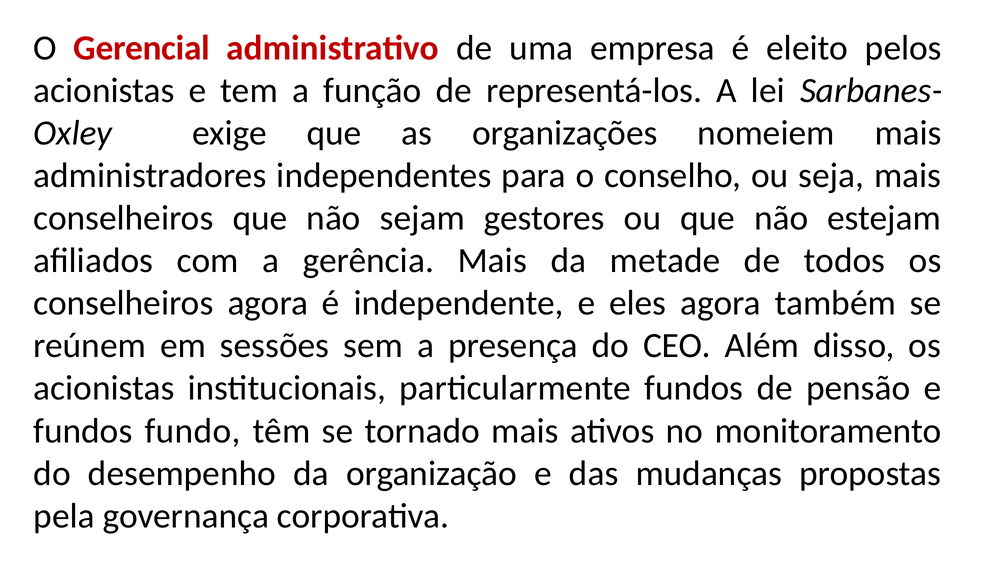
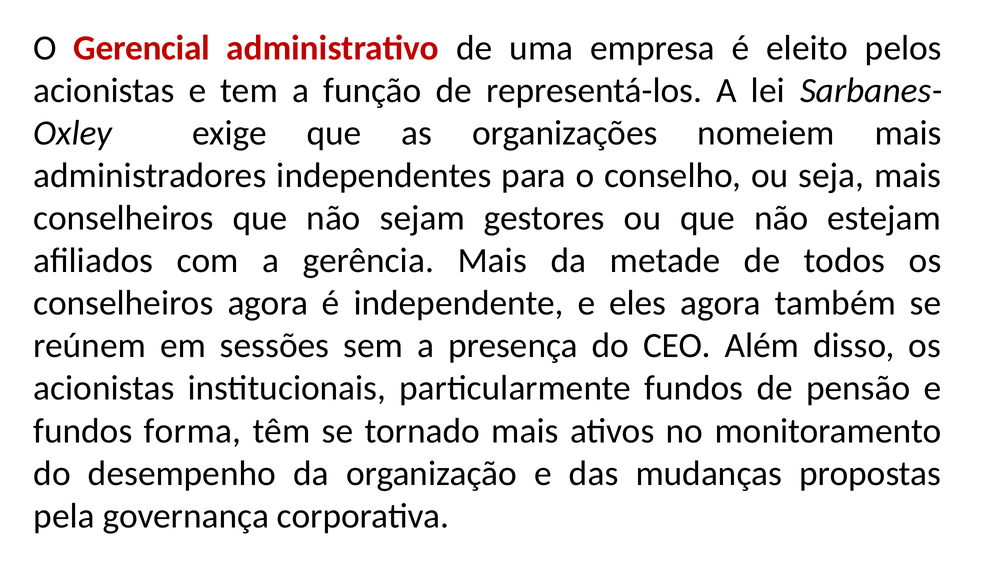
fundo: fundo -> forma (193, 431)
